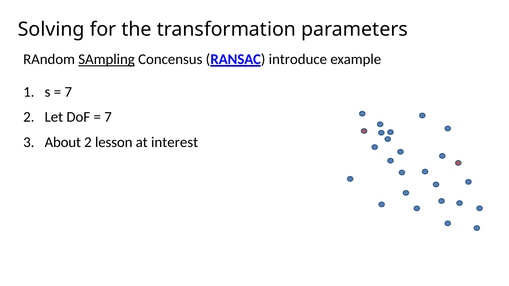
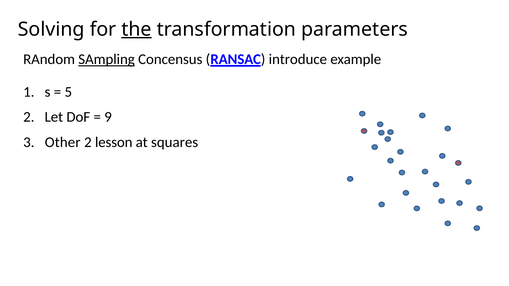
the underline: none -> present (137, 29)
7: 7 -> 5 (68, 92)
7: 7 -> 9 (108, 117)
About: About -> Other (63, 142)
interest: interest -> squares (175, 142)
